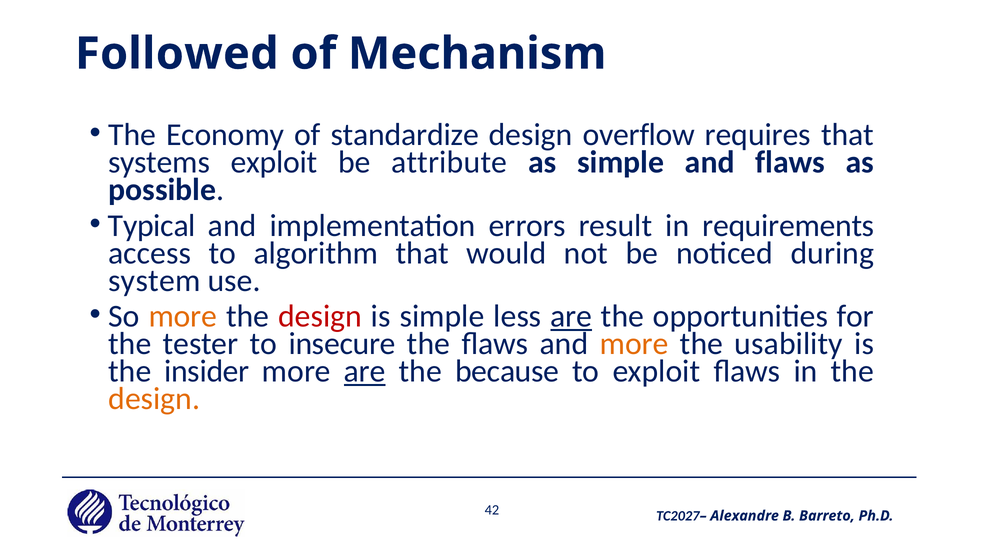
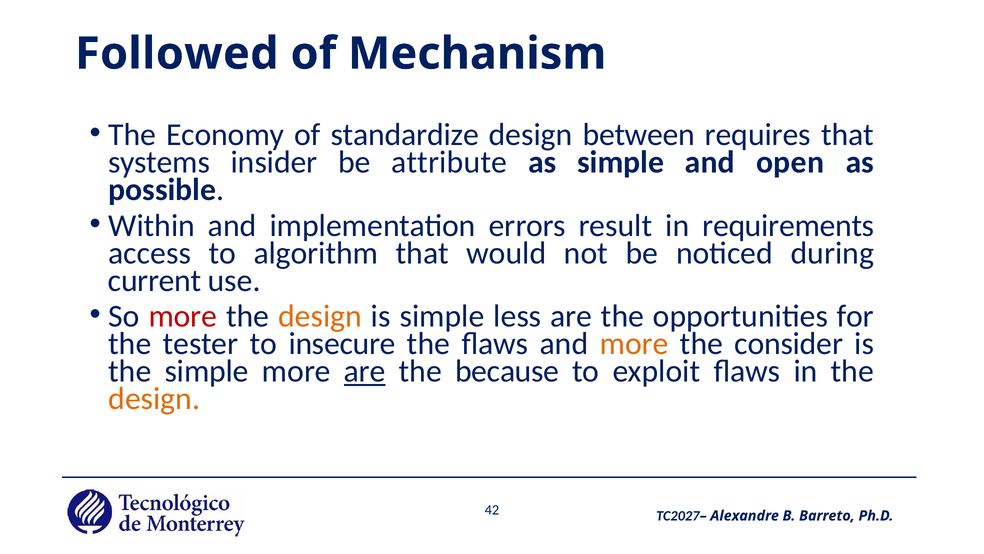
overflow: overflow -> between (639, 135)
systems exploit: exploit -> insider (274, 162)
and flaws: flaws -> open (790, 162)
Typical: Typical -> Within (152, 225)
system: system -> current (155, 280)
more colour: orange -> red (183, 316)
design colour: red -> orange (320, 316)
are underline: present -> none (571, 316)
usability: usability -> consider (789, 343)
the insider: insider -> simple (207, 371)
